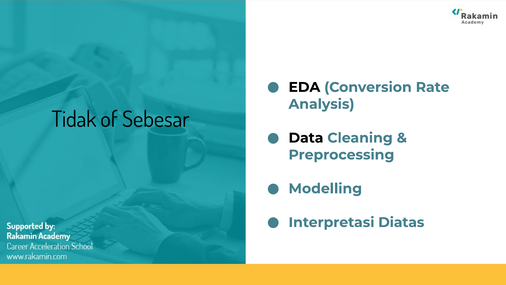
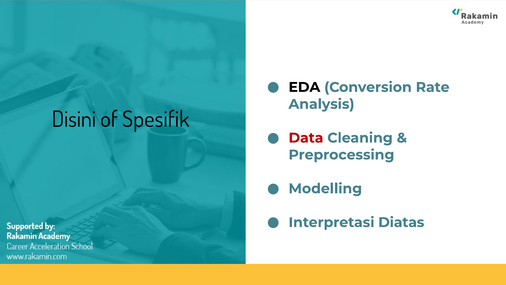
Tidak: Tidak -> Disini (74, 119)
Sebesar: Sebesar -> Spesifik (156, 119)
Data colour: black -> red (306, 138)
